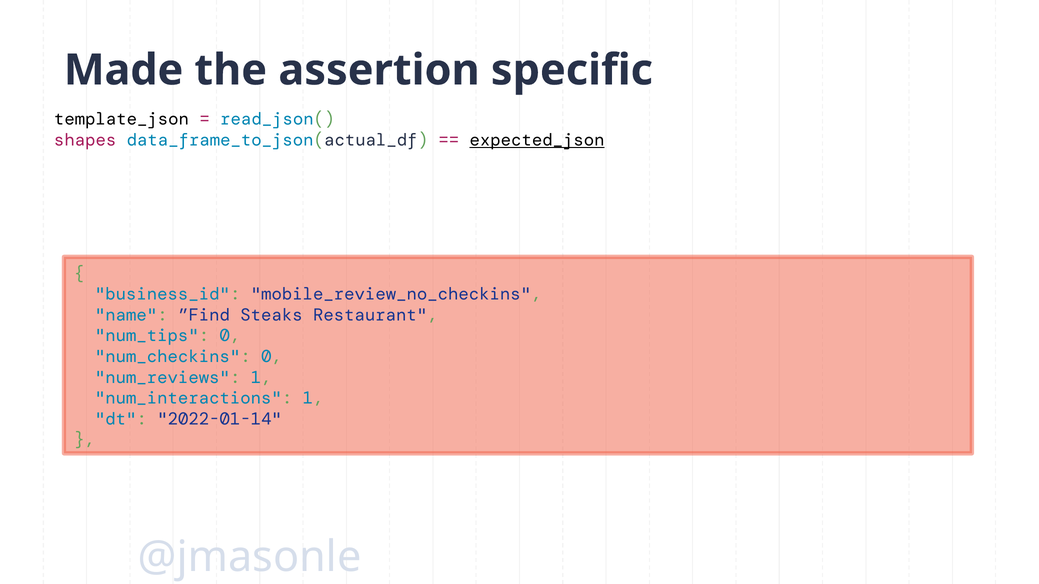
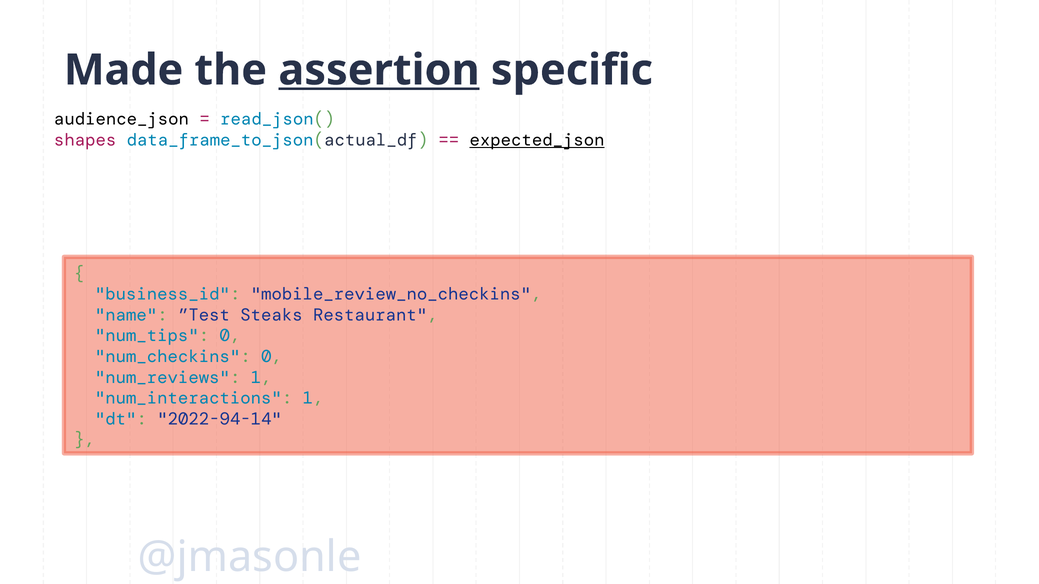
assertion underline: none -> present (379, 70)
template_json: template_json -> audience_json (121, 119)
”Find: ”Find -> ”Test (204, 315)
2022-01-14: 2022-01-14 -> 2022-94-14 (220, 419)
